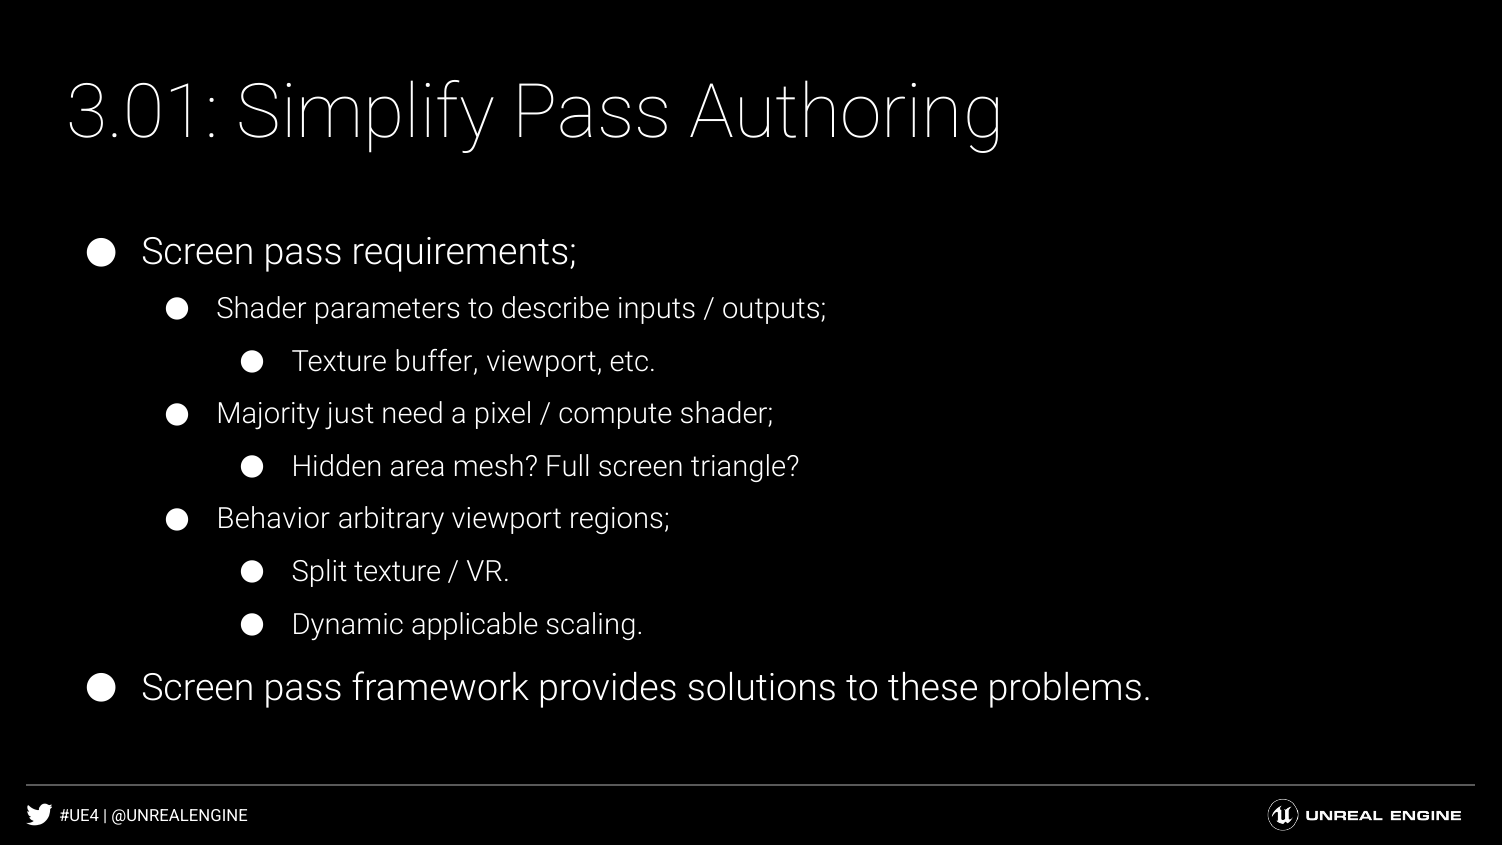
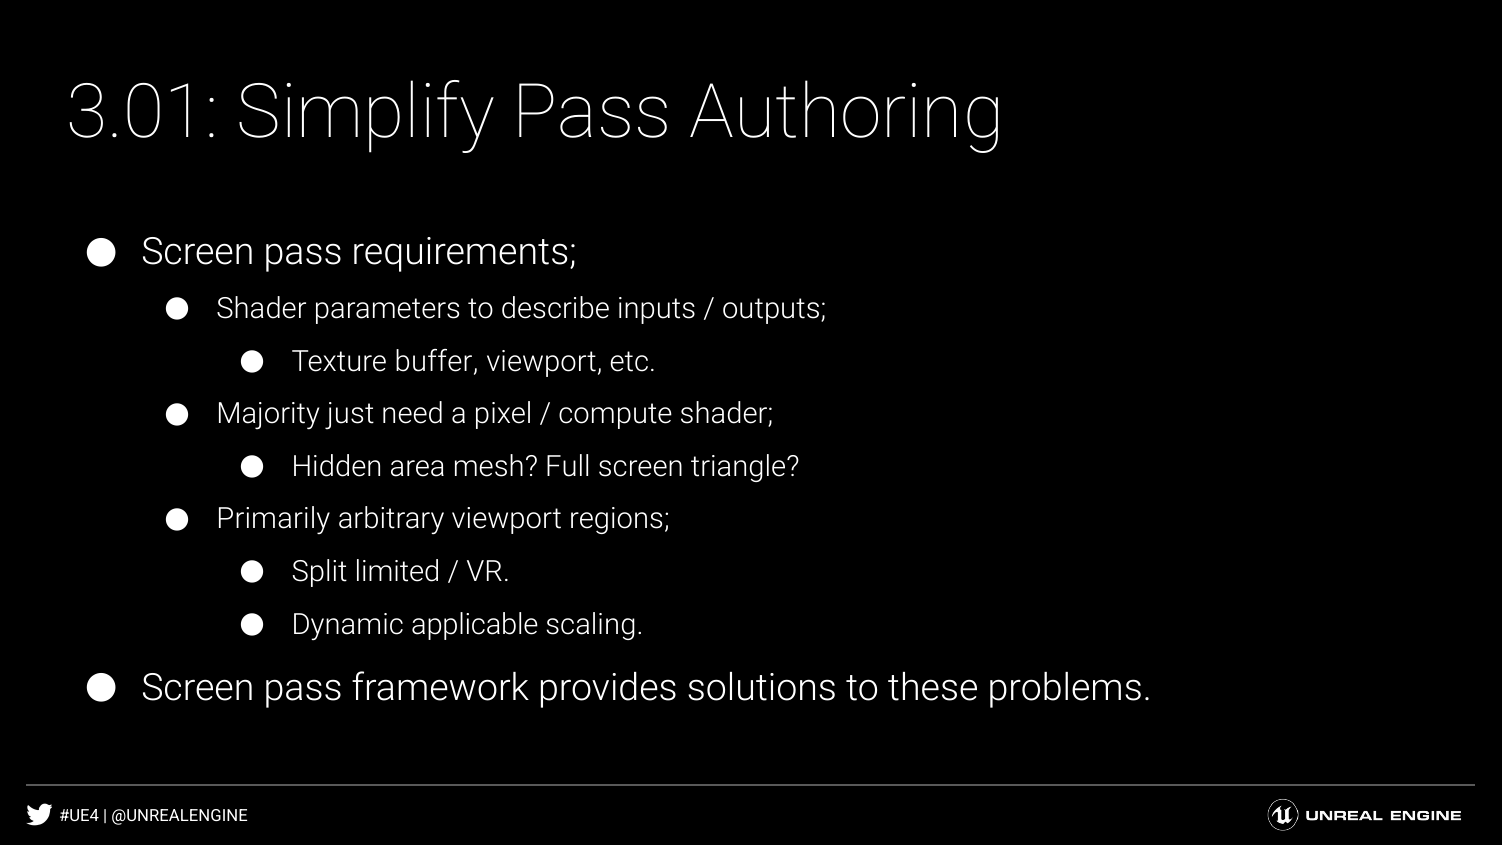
Behavior: Behavior -> Primarily (273, 519)
Split texture: texture -> limited (398, 572)
